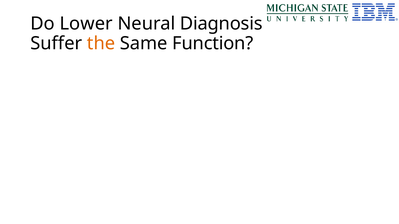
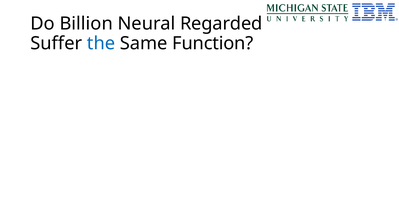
Lower: Lower -> Billion (86, 24)
Diagnosis: Diagnosis -> Regarded (221, 24)
the colour: orange -> blue (101, 43)
